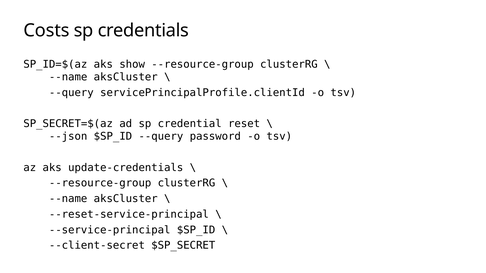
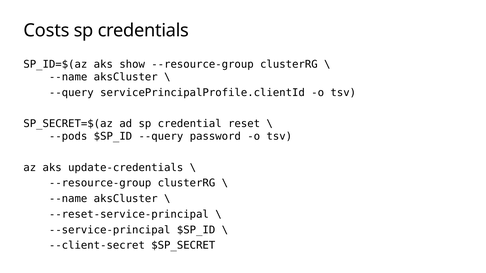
--json: --json -> --pods (68, 137)
